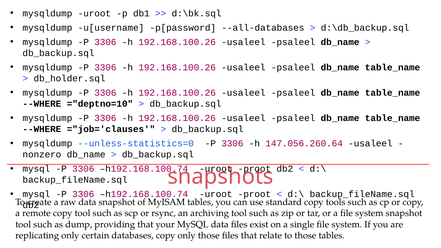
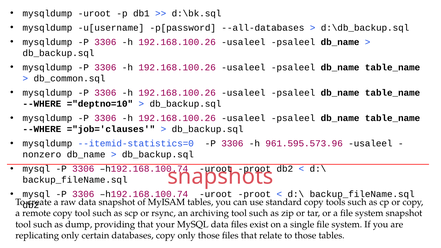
db_holder.sql: db_holder.sql -> db_common.sql (70, 78)
--unless-statistics=0: --unless-statistics=0 -> --itemid-statistics=0 (136, 144)
147.056.260.64: 147.056.260.64 -> 961.595.573.96 (304, 144)
